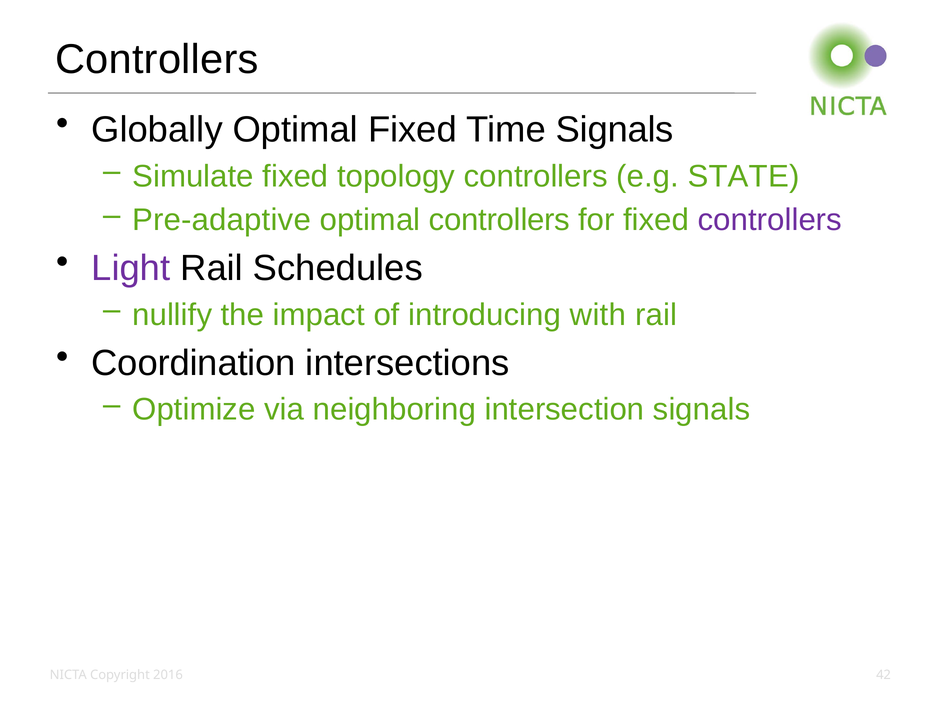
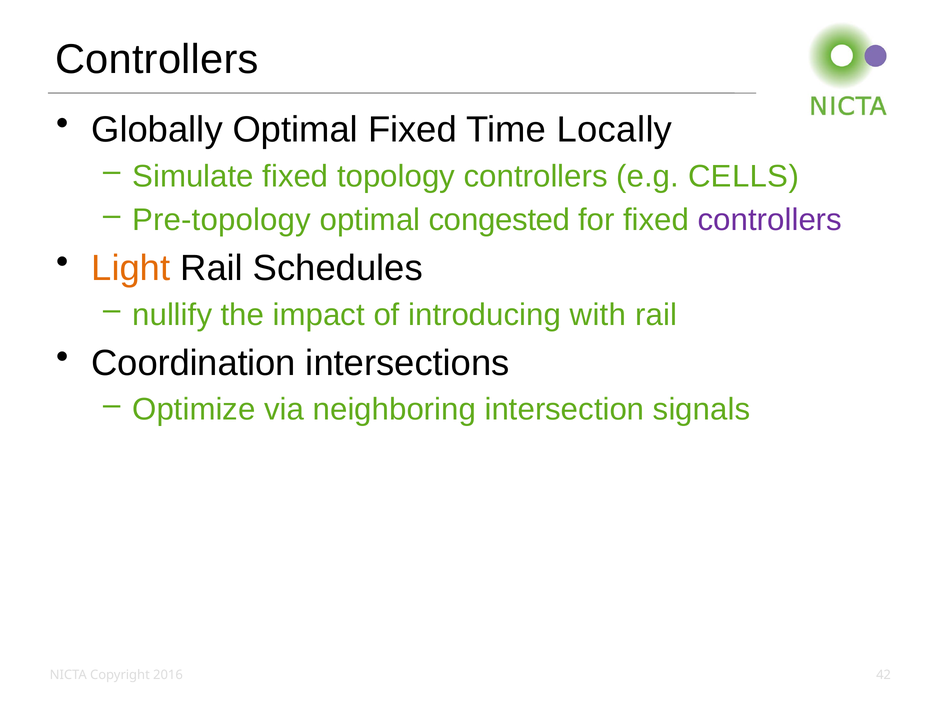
Time Signals: Signals -> Locally (614, 130)
STATE: STATE -> CELLS (744, 176)
Pre-adaptive: Pre-adaptive -> Pre-topology (222, 220)
optimal controllers: controllers -> congested (499, 220)
Light colour: purple -> orange (131, 268)
